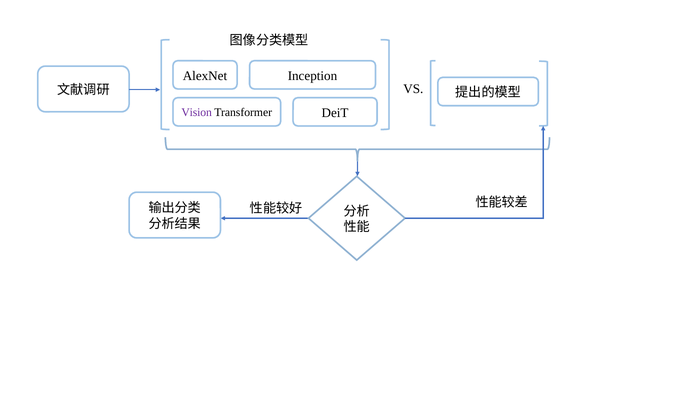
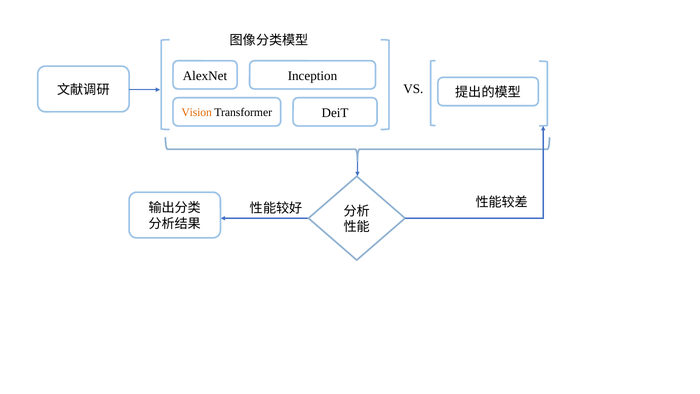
Vision colour: purple -> orange (197, 113)
